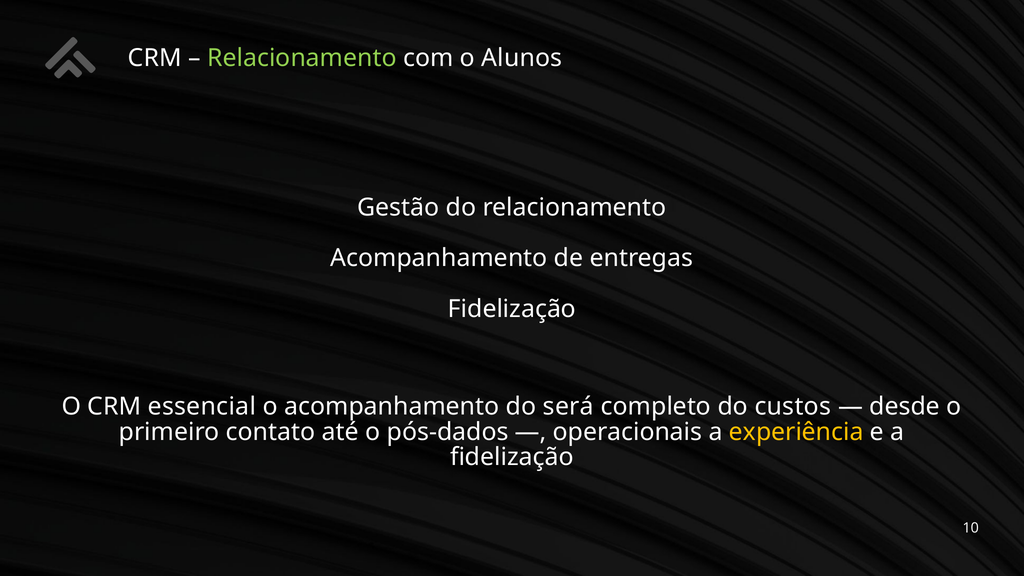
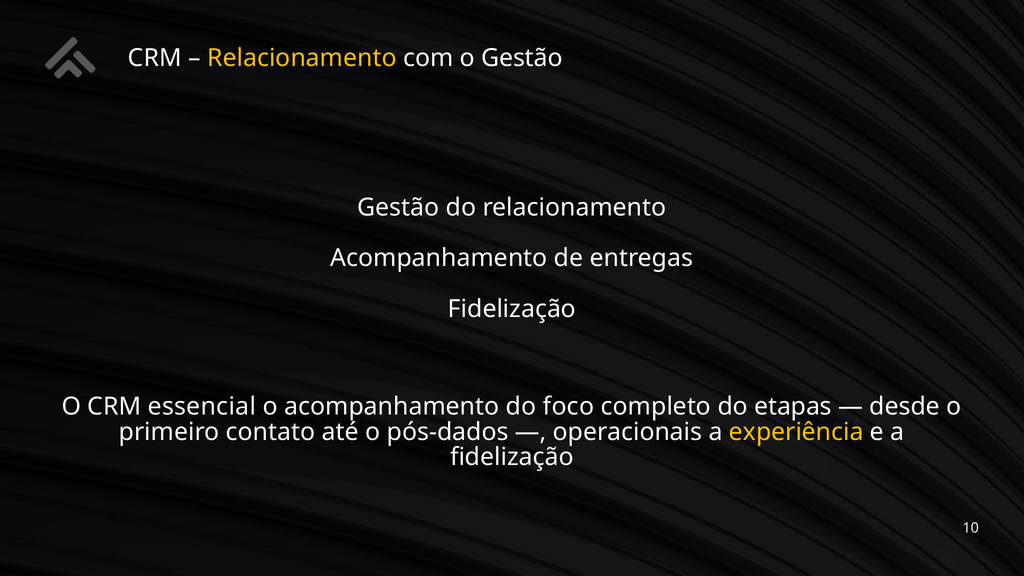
Relacionamento colour: light green -> yellow (302, 58)
o Alunos: Alunos -> Gestão (522, 58)
será: será -> foco (568, 406)
custos: custos -> etapas (793, 406)
